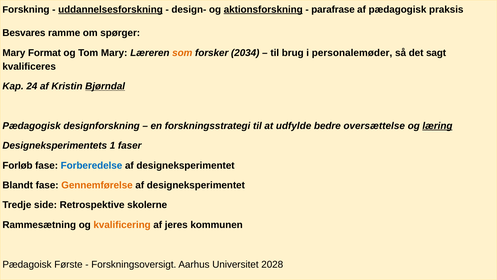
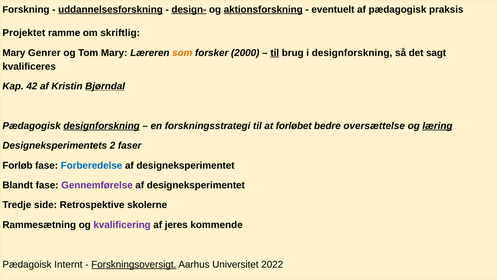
design- underline: none -> present (189, 9)
parafrase: parafrase -> eventuelt (333, 9)
Besvares: Besvares -> Projektet (24, 33)
spørger: spørger -> skriftlig (120, 33)
Format: Format -> Genrer (44, 53)
2034: 2034 -> 2000 (245, 53)
til underline: none -> present (275, 53)
i personalemøder: personalemøder -> designforskning (352, 53)
24: 24 -> 42 (32, 86)
designforskning underline: none -> present (102, 126)
udfylde: udfylde -> forløbet (294, 126)
1: 1 -> 2 (113, 145)
Gennemførelse colour: orange -> purple (97, 185)
kvalificering colour: orange -> purple (122, 224)
kommunen: kommunen -> kommende (217, 224)
Første: Første -> Internt (68, 264)
Forskningsoversigt underline: none -> present (134, 264)
2028: 2028 -> 2022 (272, 264)
